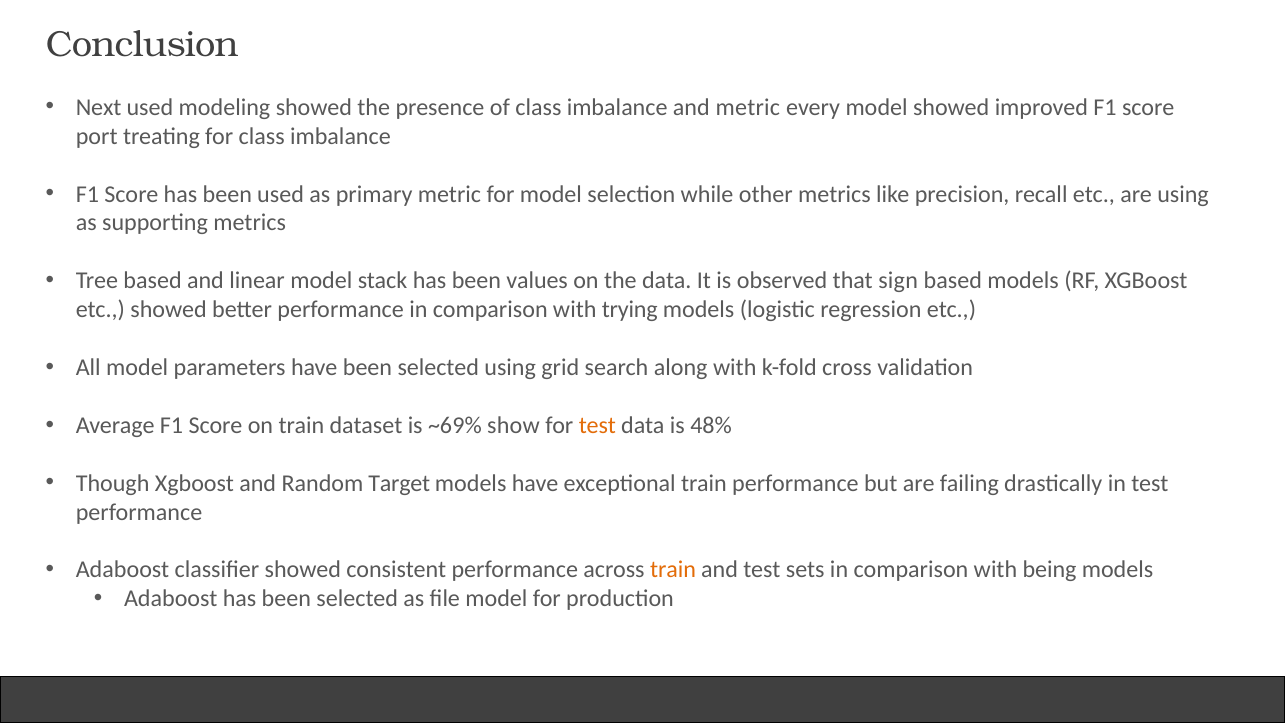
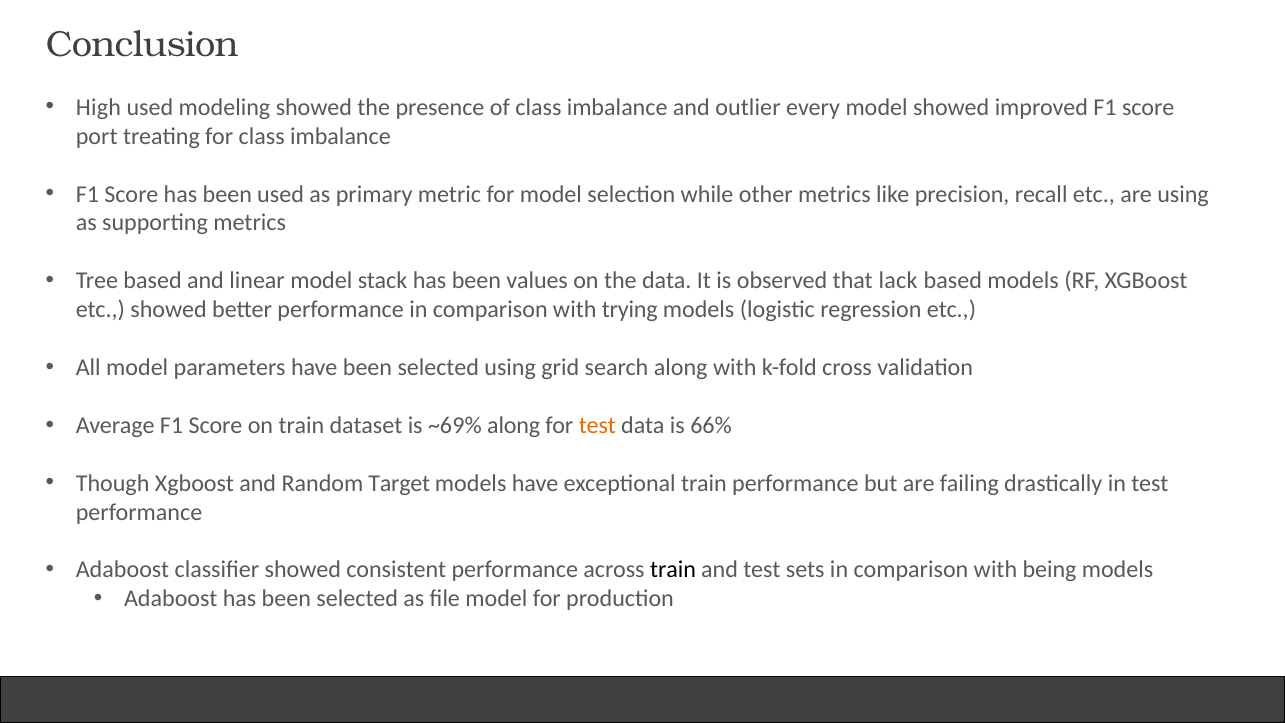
Next: Next -> High (98, 107)
and metric: metric -> outlier (748, 107)
sign: sign -> lack (898, 281)
~69% show: show -> along (514, 425)
48%: 48% -> 66% (711, 425)
train colour: orange -> black (673, 570)
